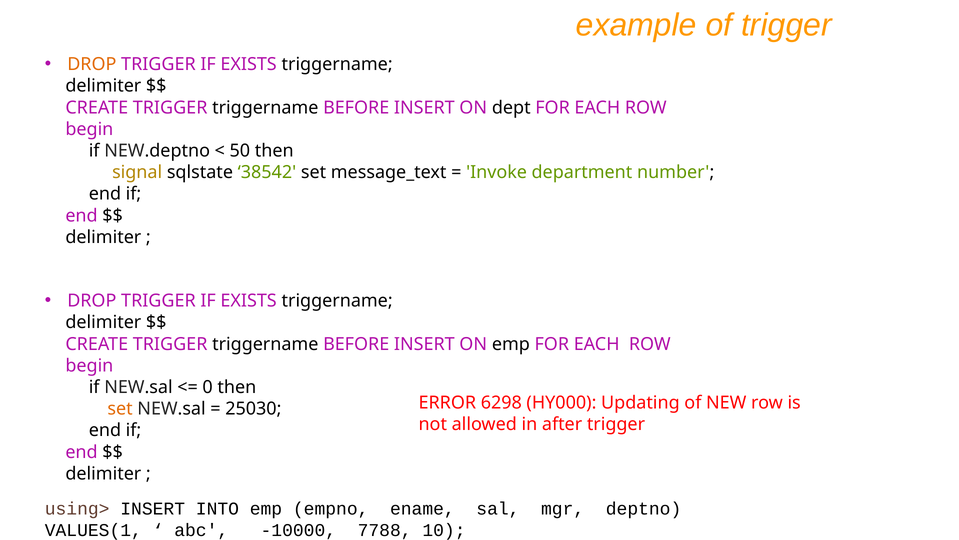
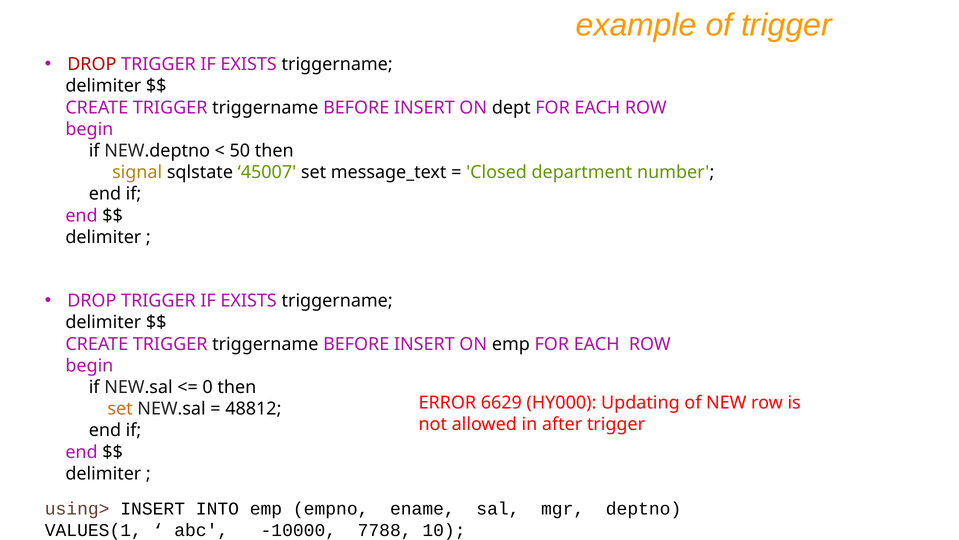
DROP colour: orange -> red (92, 64)
38542: 38542 -> 45007 (267, 172)
Invoke: Invoke -> Closed (497, 172)
6298: 6298 -> 6629 (501, 402)
25030: 25030 -> 48812 (253, 408)
